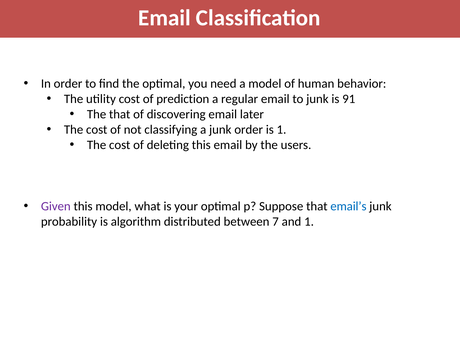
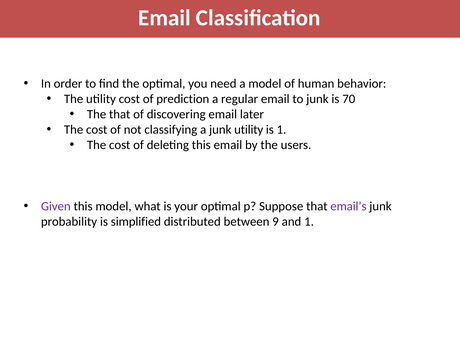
91: 91 -> 70 (349, 99)
junk order: order -> utility (249, 130)
email’s colour: blue -> purple (348, 206)
algorithm: algorithm -> simplified (136, 222)
7: 7 -> 9 (276, 222)
